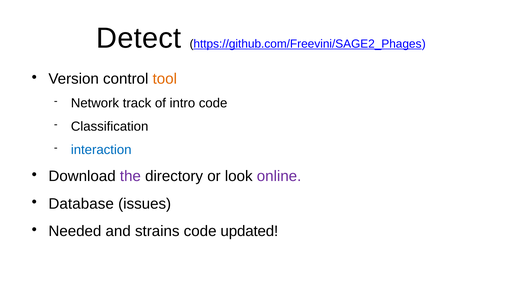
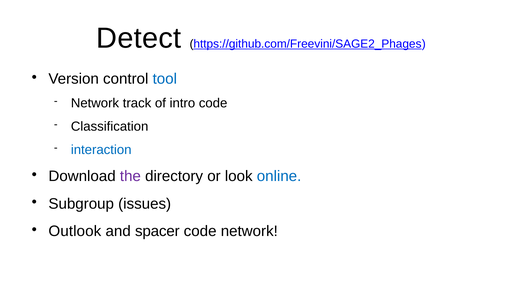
tool colour: orange -> blue (165, 79)
online colour: purple -> blue (279, 176)
Database: Database -> Subgroup (81, 203)
Needed: Needed -> Outlook (75, 231)
strains: strains -> spacer (157, 231)
code updated: updated -> network (249, 231)
